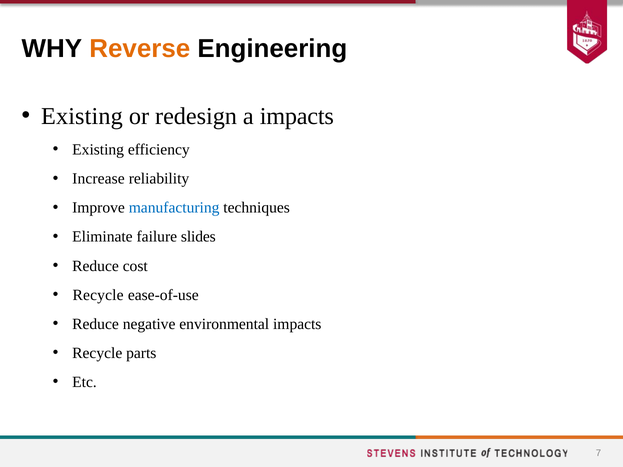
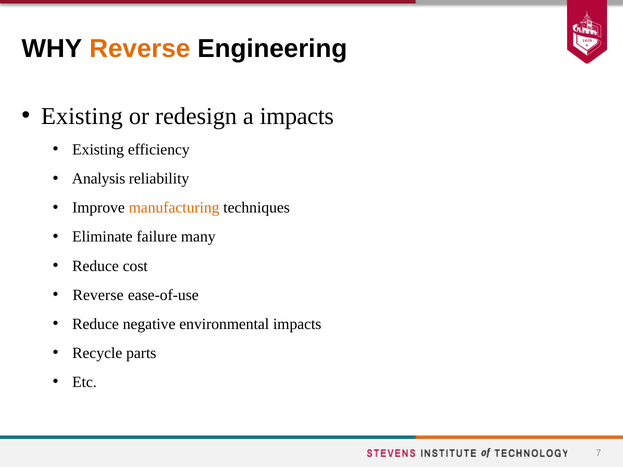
Increase: Increase -> Analysis (99, 179)
manufacturing colour: blue -> orange (174, 208)
slides: slides -> many (198, 237)
Recycle: Recycle -> Reverse (98, 295)
